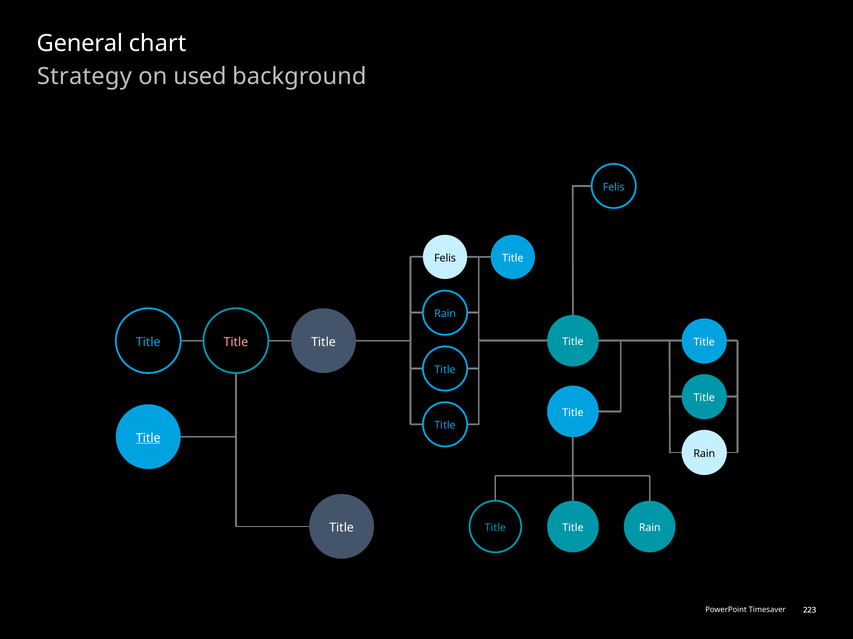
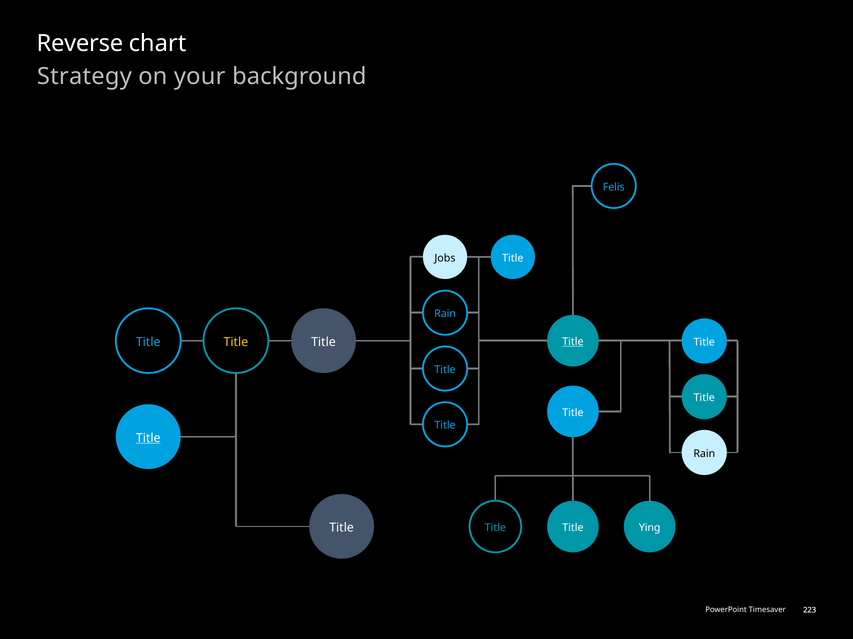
General: General -> Reverse (80, 43)
used: used -> your (200, 77)
Felis: Felis -> Jobs (445, 258)
Title colour: pink -> yellow (236, 342)
Title underline: none -> present (573, 342)
Rain: Rain -> Ying (650, 528)
